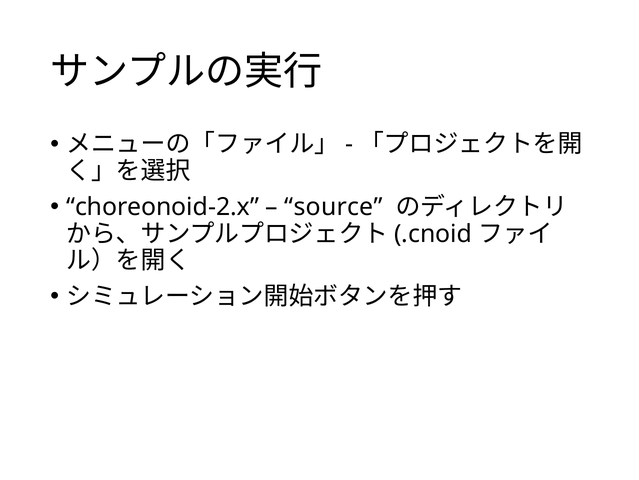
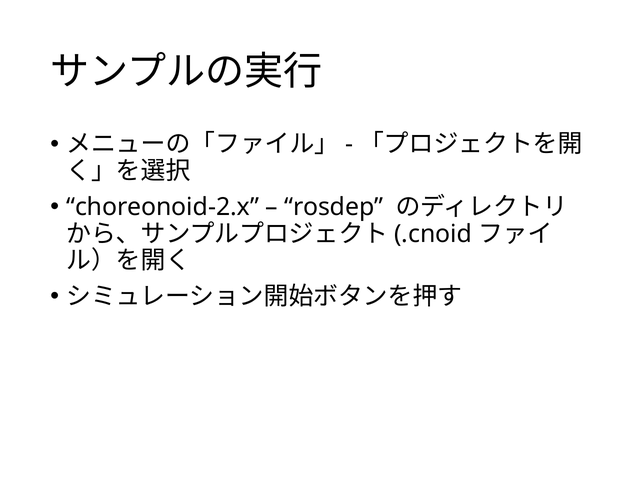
source: source -> rosdep (334, 207)
